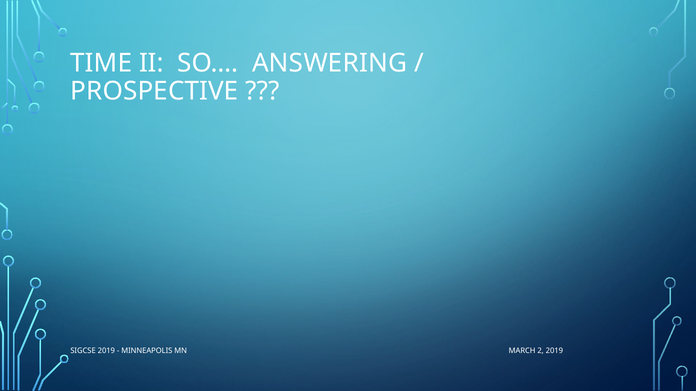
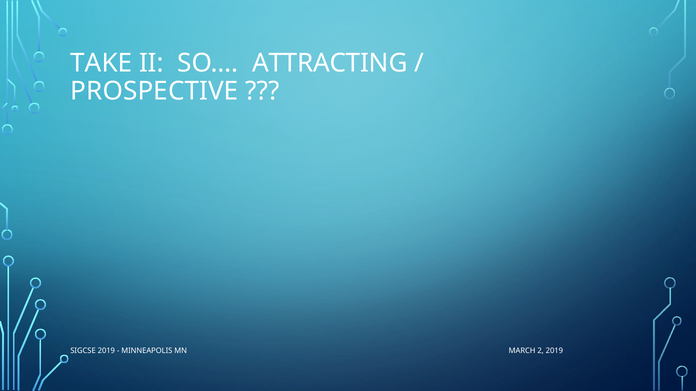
TIME: TIME -> TAKE (101, 63)
ANSWERING: ANSWERING -> ATTRACTING (330, 63)
